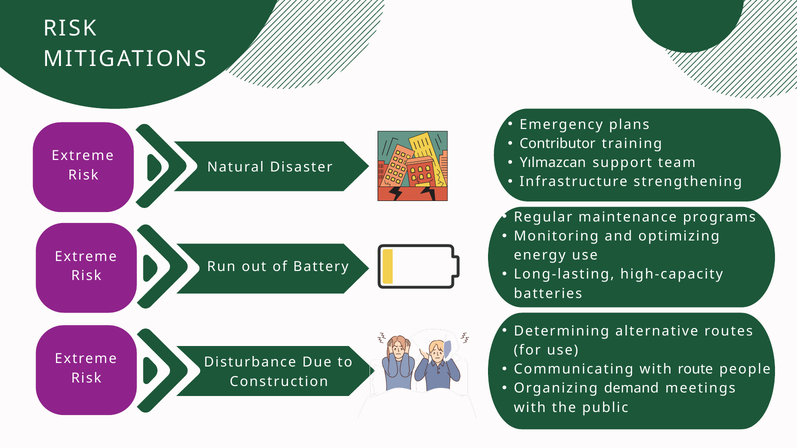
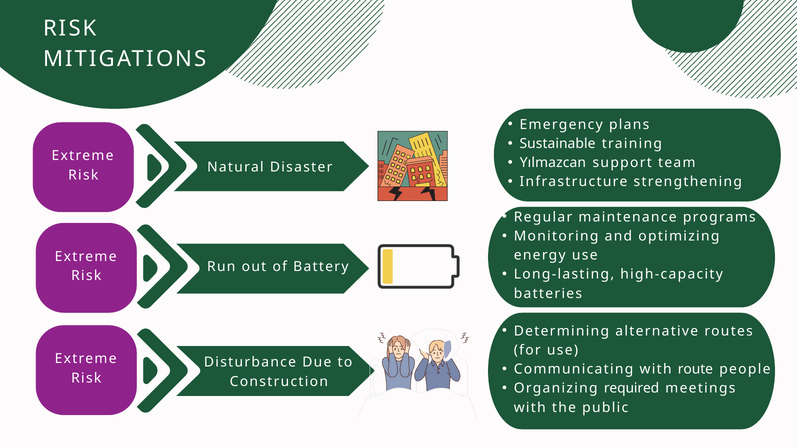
Contributor: Contributor -> Sustainable (558, 144)
demand: demand -> required (632, 389)
